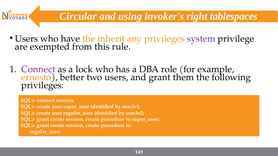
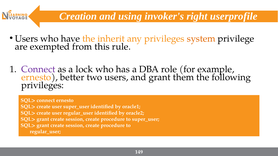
Circular: Circular -> Creation (78, 16)
tablespaces: tablespaces -> userprofile (234, 16)
system colour: purple -> orange (201, 39)
